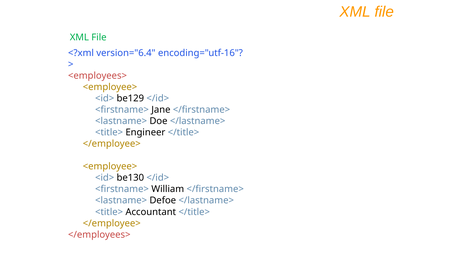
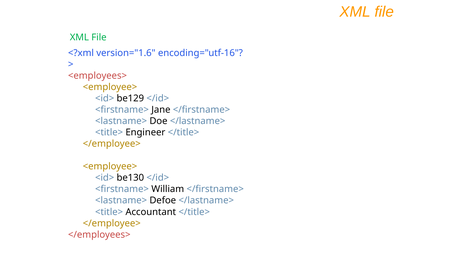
version="6.4: version="6.4 -> version="1.6 (126, 53)
